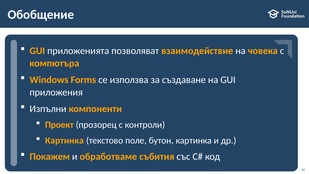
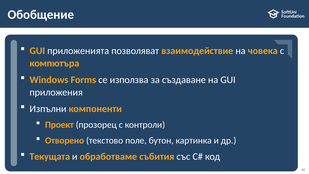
Картинка: Картинка -> Отворено (65, 140)
Покажем: Покажем -> Текущата (50, 156)
